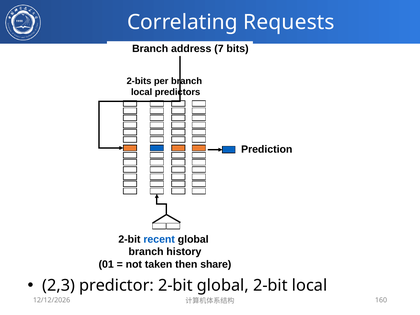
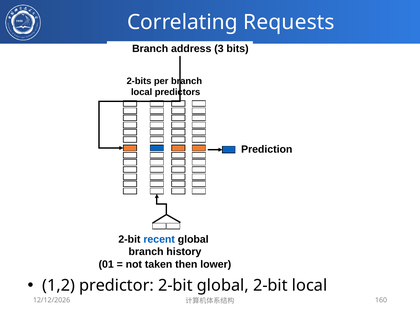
7: 7 -> 3 (219, 49)
share: share -> lower (216, 264)
2,3: 2,3 -> 1,2 (59, 286)
